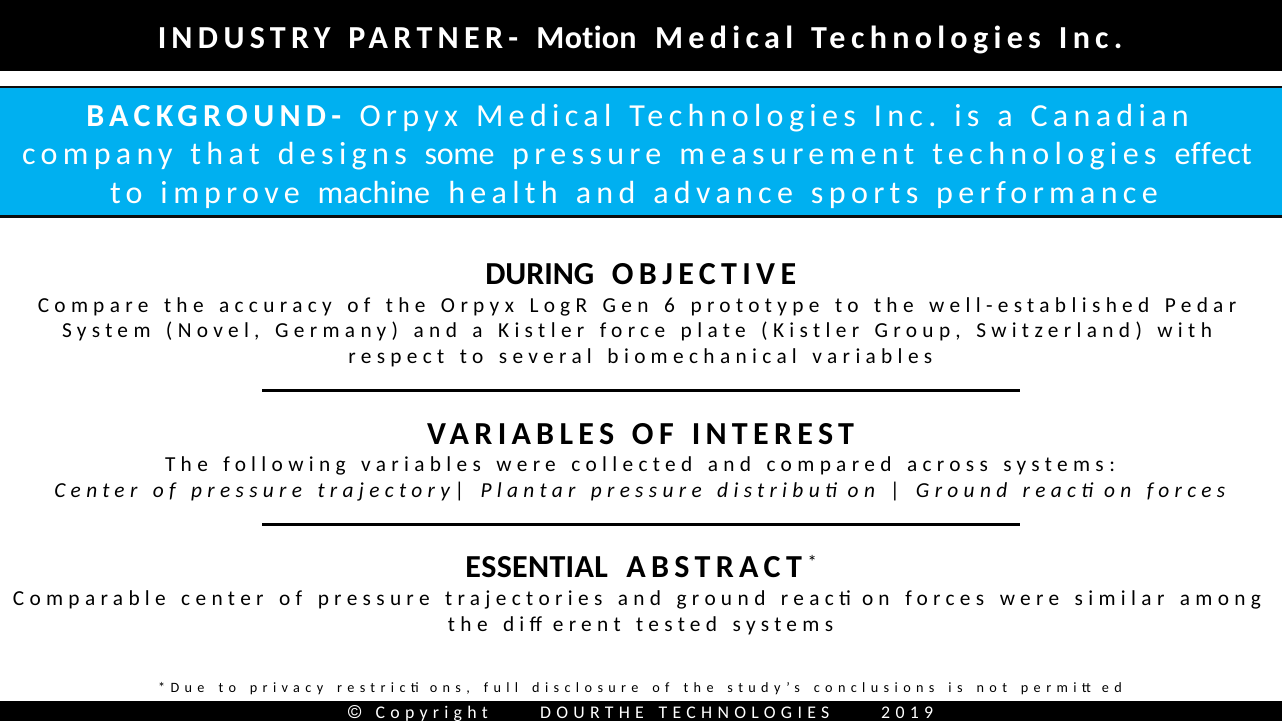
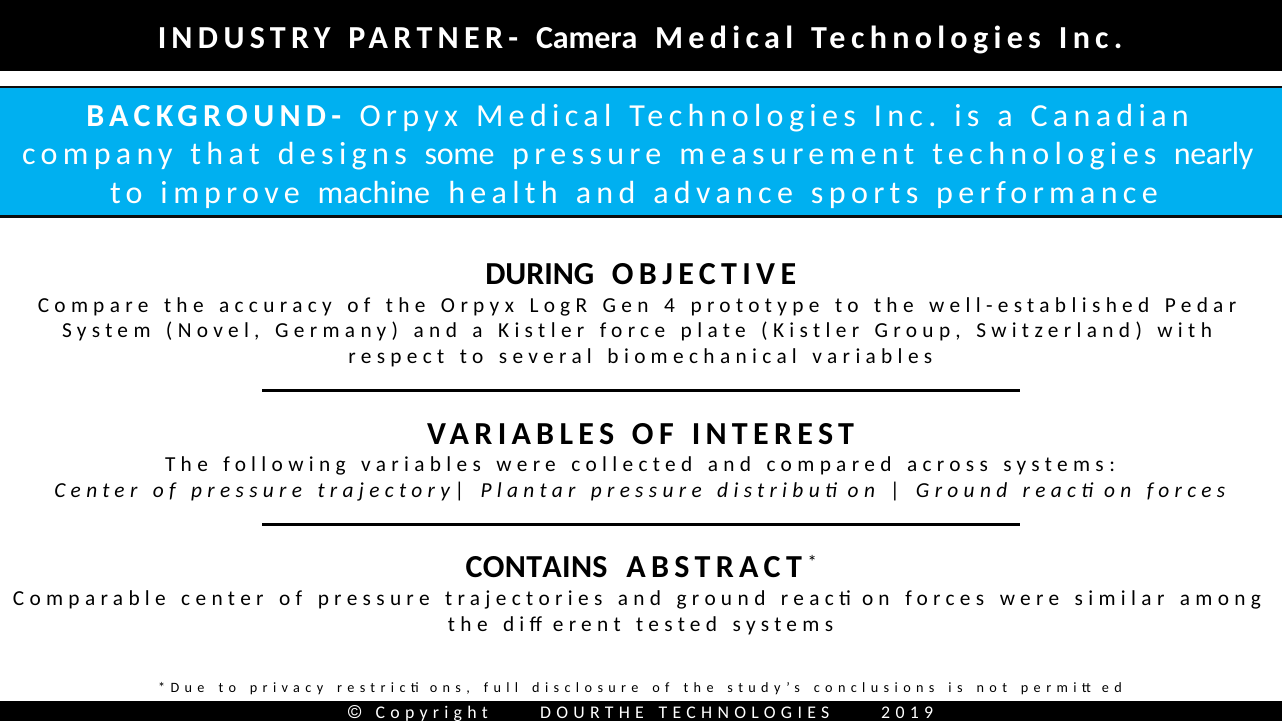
Motion: Motion -> Camera (587, 38)
effect: effect -> nearly (1214, 154)
6: 6 -> 4 (669, 305)
ESSENTIAL: ESSENTIAL -> CONTAINS (537, 567)
